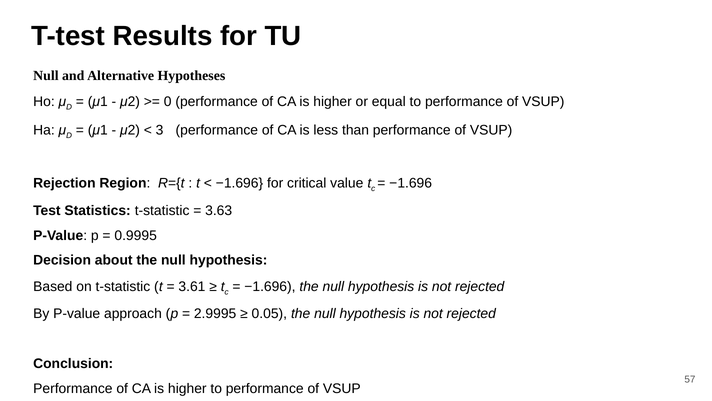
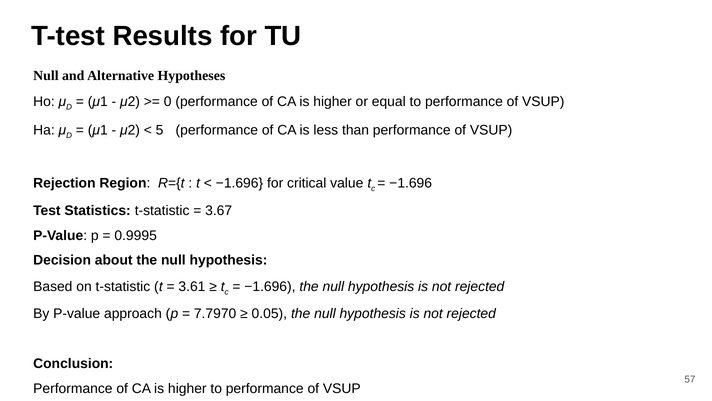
3: 3 -> 5 (160, 130)
3.63: 3.63 -> 3.67 (219, 210)
2.9995: 2.9995 -> 7.7970 (215, 313)
